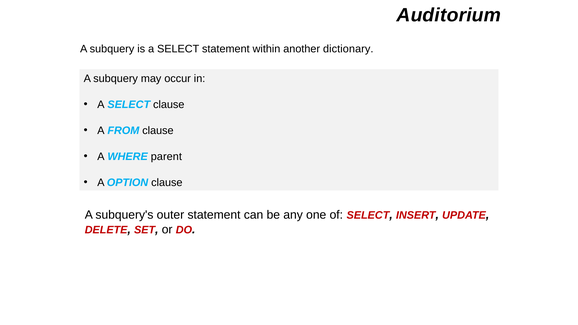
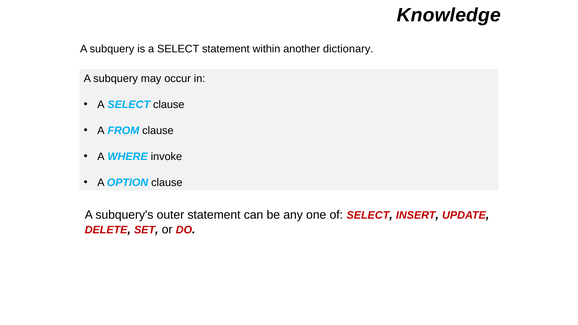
Auditorium: Auditorium -> Knowledge (449, 15)
parent: parent -> invoke (166, 157)
